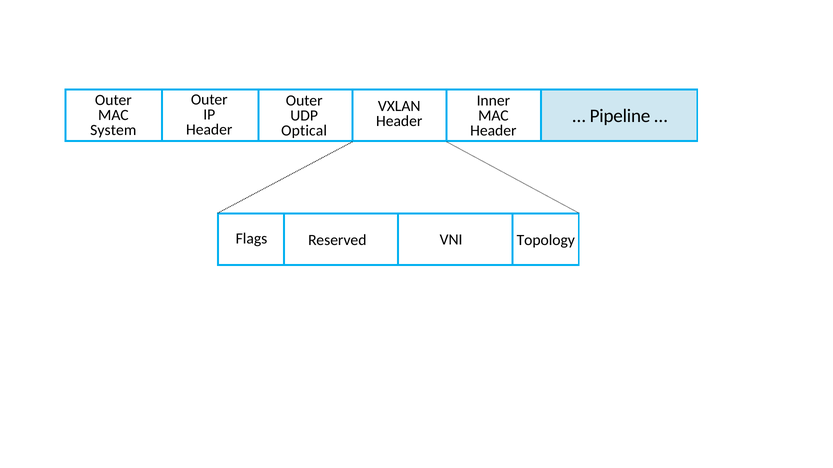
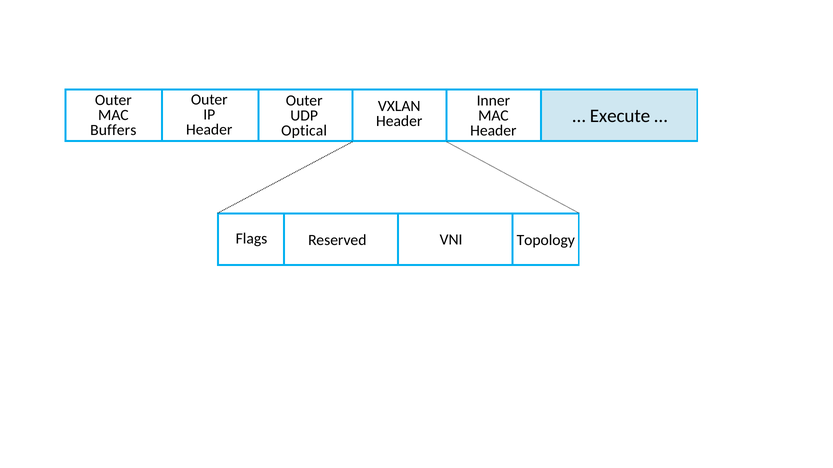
Pipeline: Pipeline -> Execute (620, 116)
System: System -> Buffers (113, 130)
